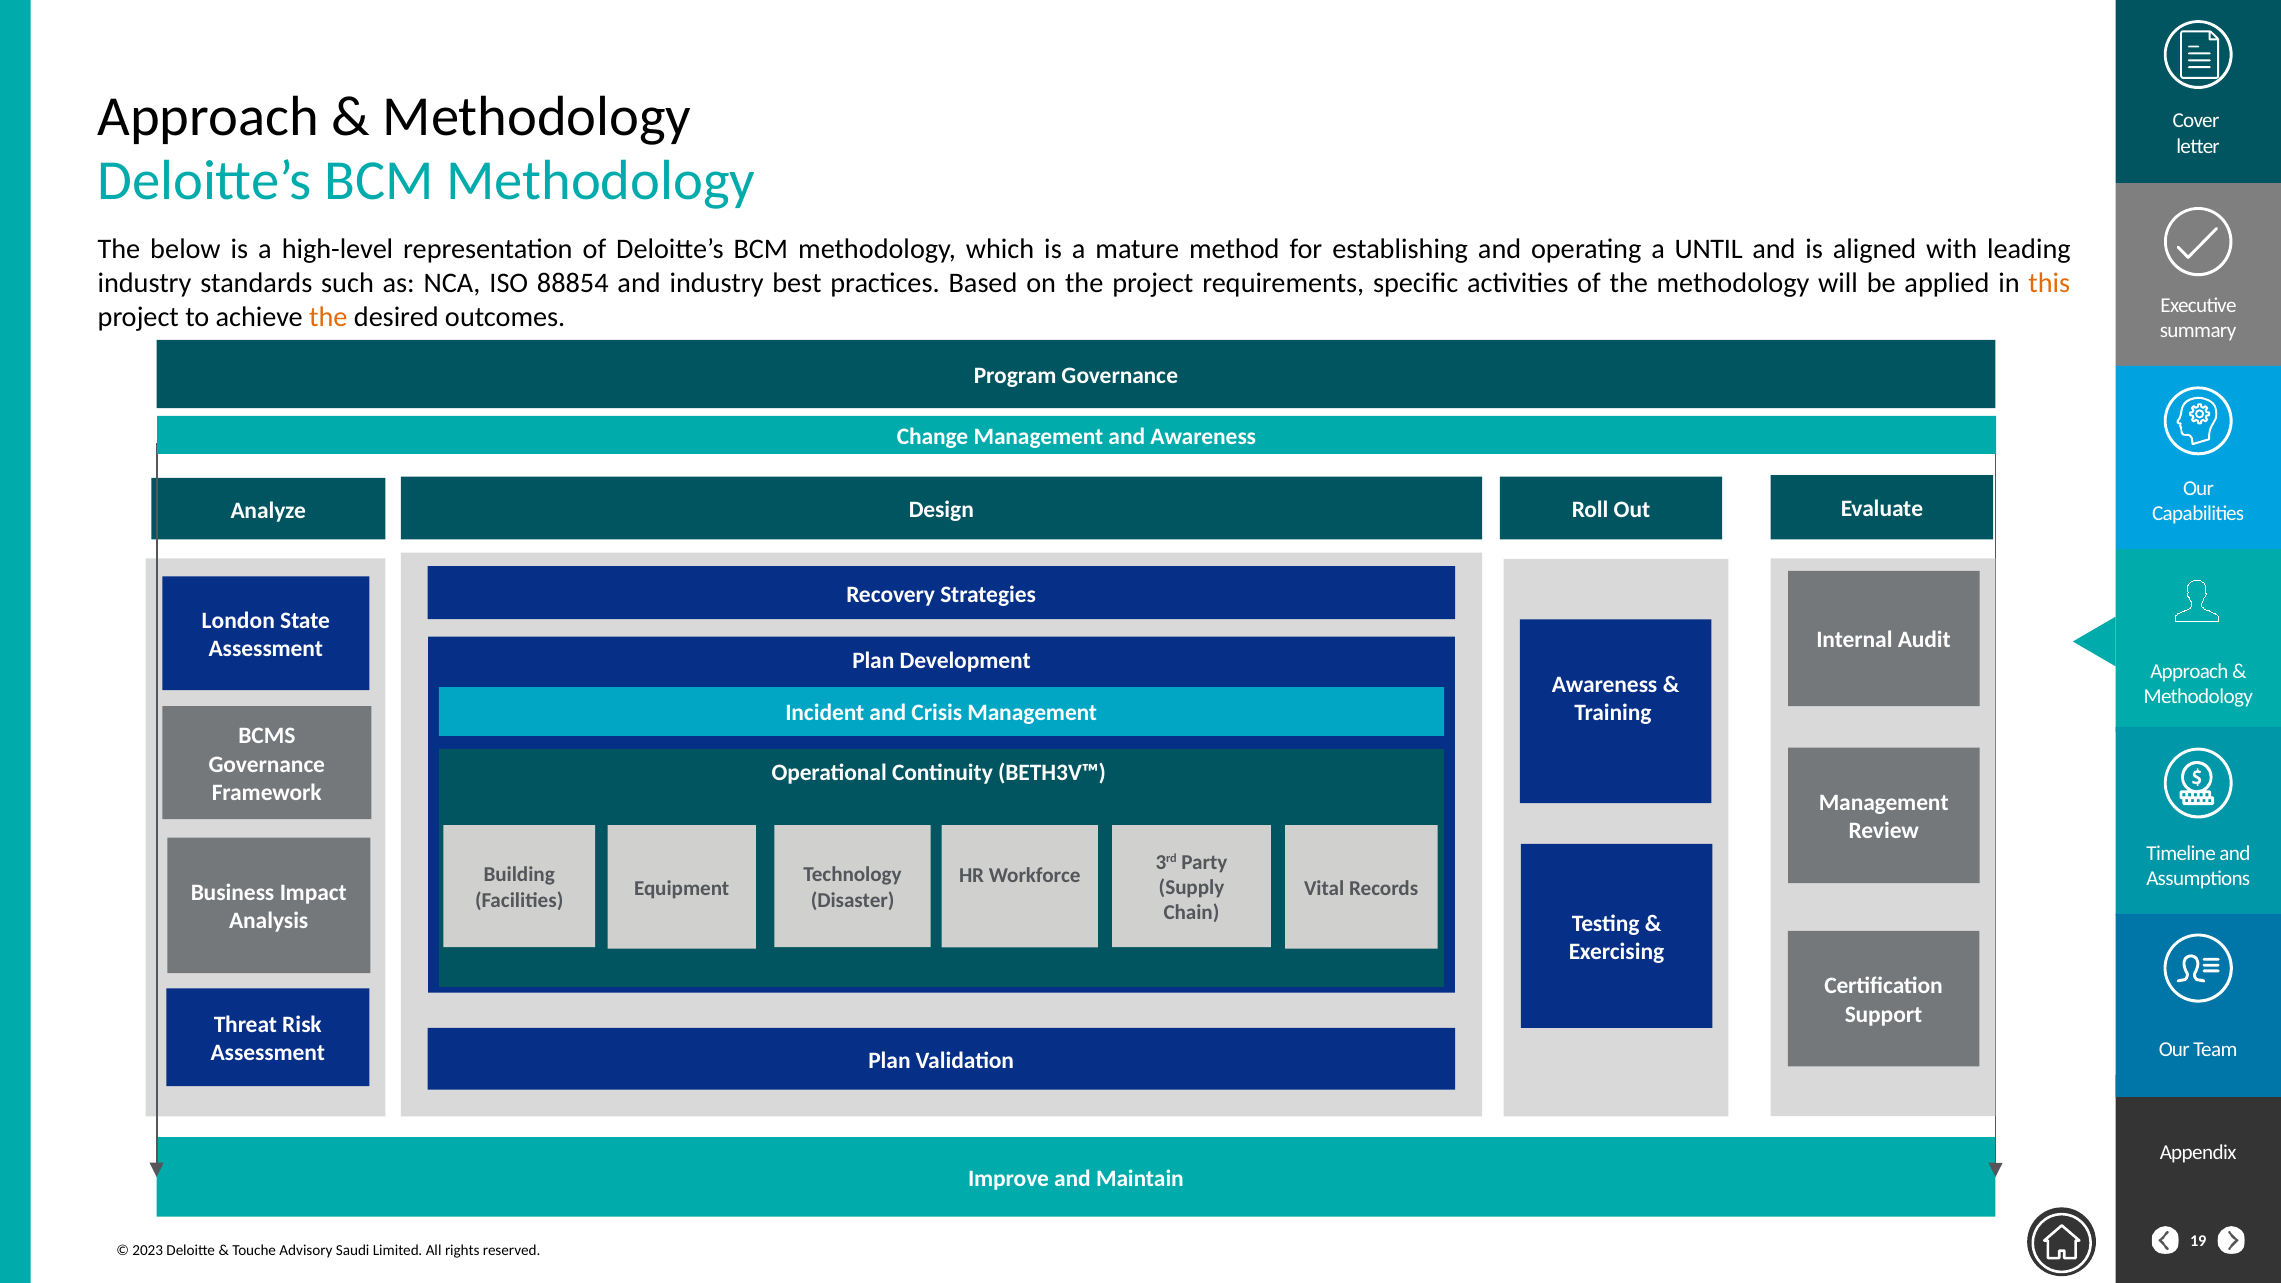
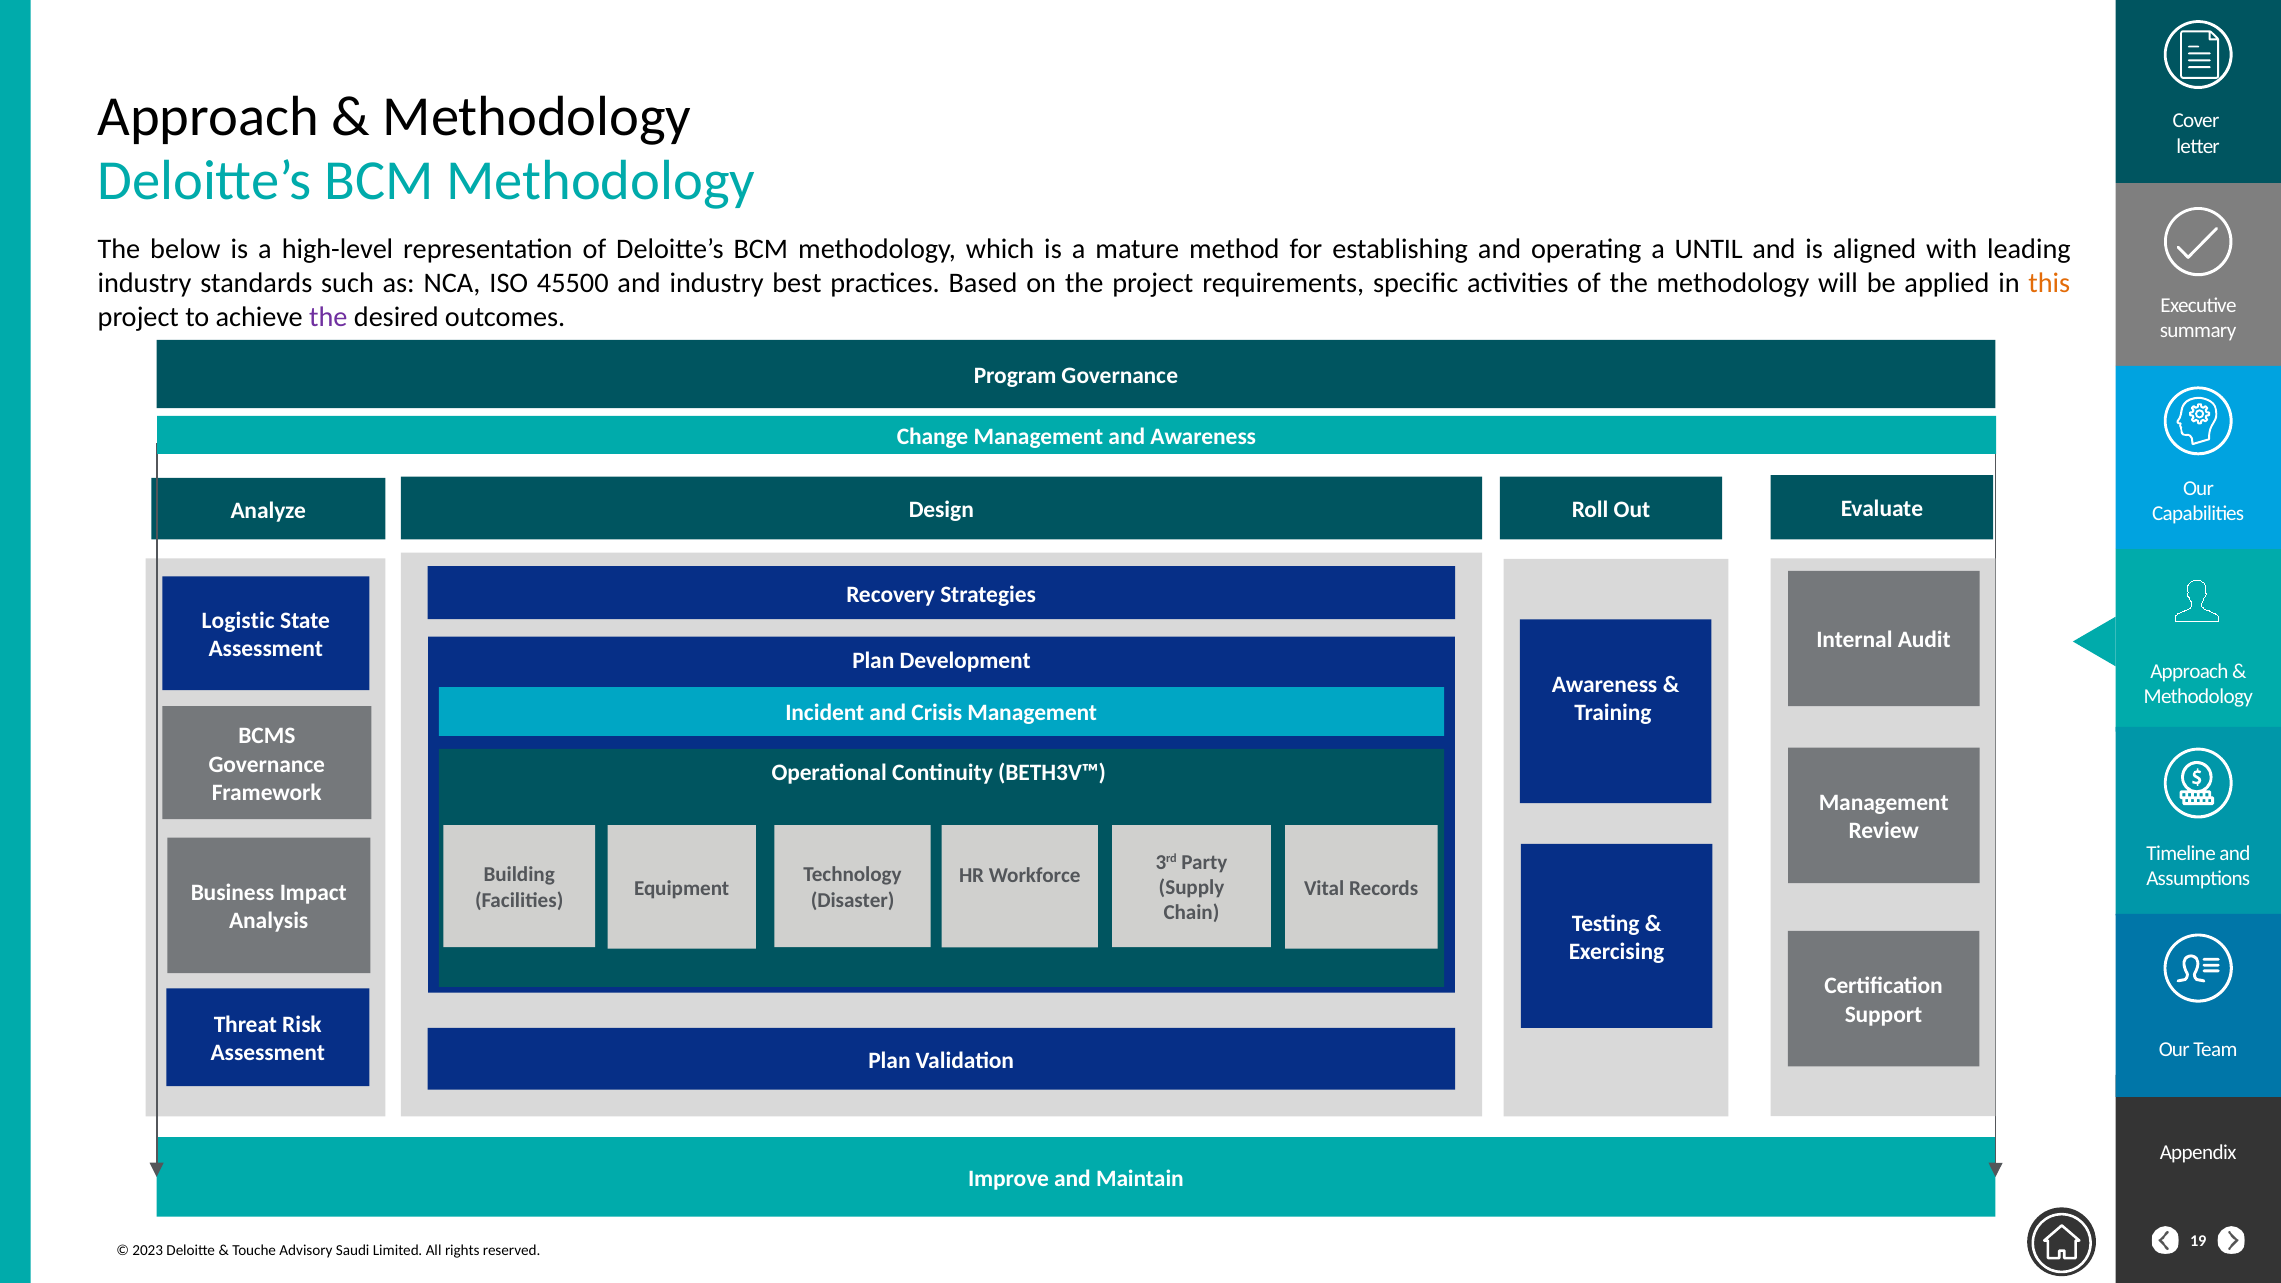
88854: 88854 -> 45500 (573, 283)
the colour: orange -> purple (328, 317)
London: London -> Logistic (238, 621)
